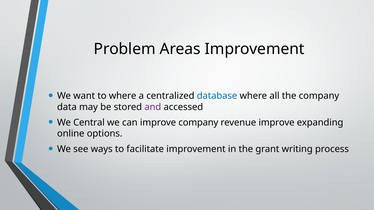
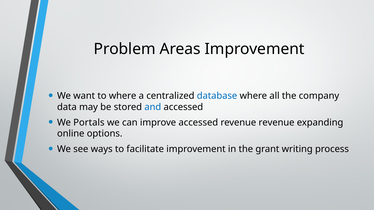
and colour: purple -> blue (153, 107)
Central: Central -> Portals (89, 123)
improve company: company -> accessed (198, 123)
revenue improve: improve -> revenue (277, 123)
